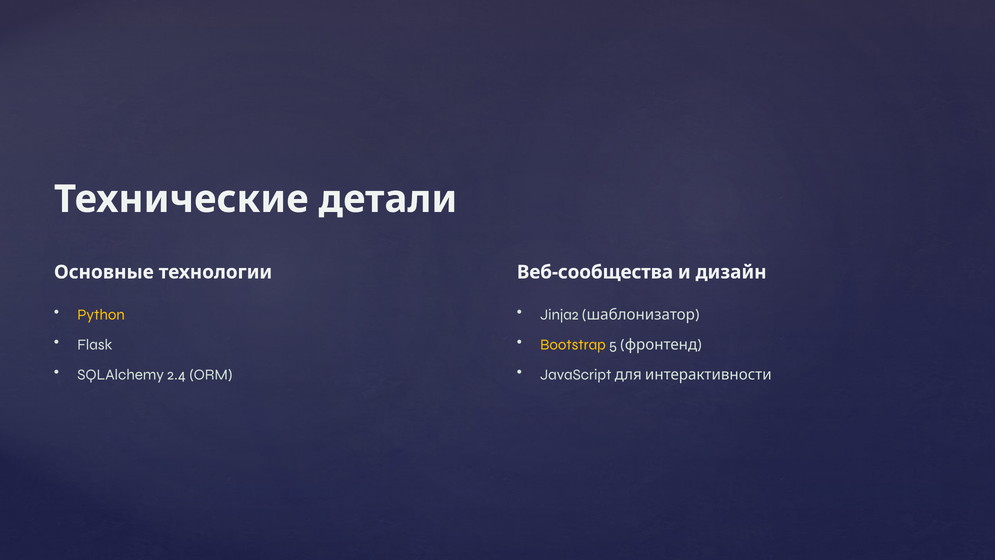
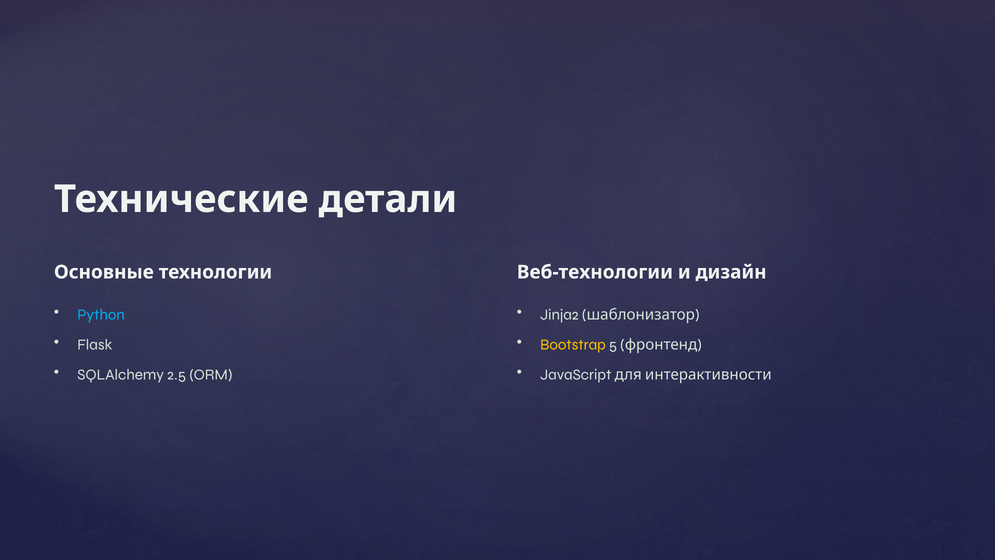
Веб-сообщества: Веб-сообщества -> Веб-технологии (595, 272)
Python colour: yellow -> light blue (101, 314)
2.4: 2.4 -> 2.5 (177, 375)
